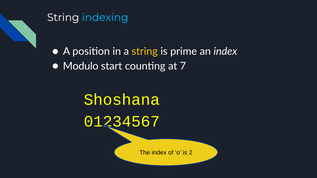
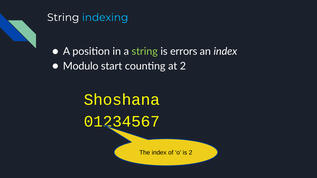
string colour: yellow -> light green (145, 52)
prime: prime -> errors (184, 52)
at 7: 7 -> 2 (183, 66)
